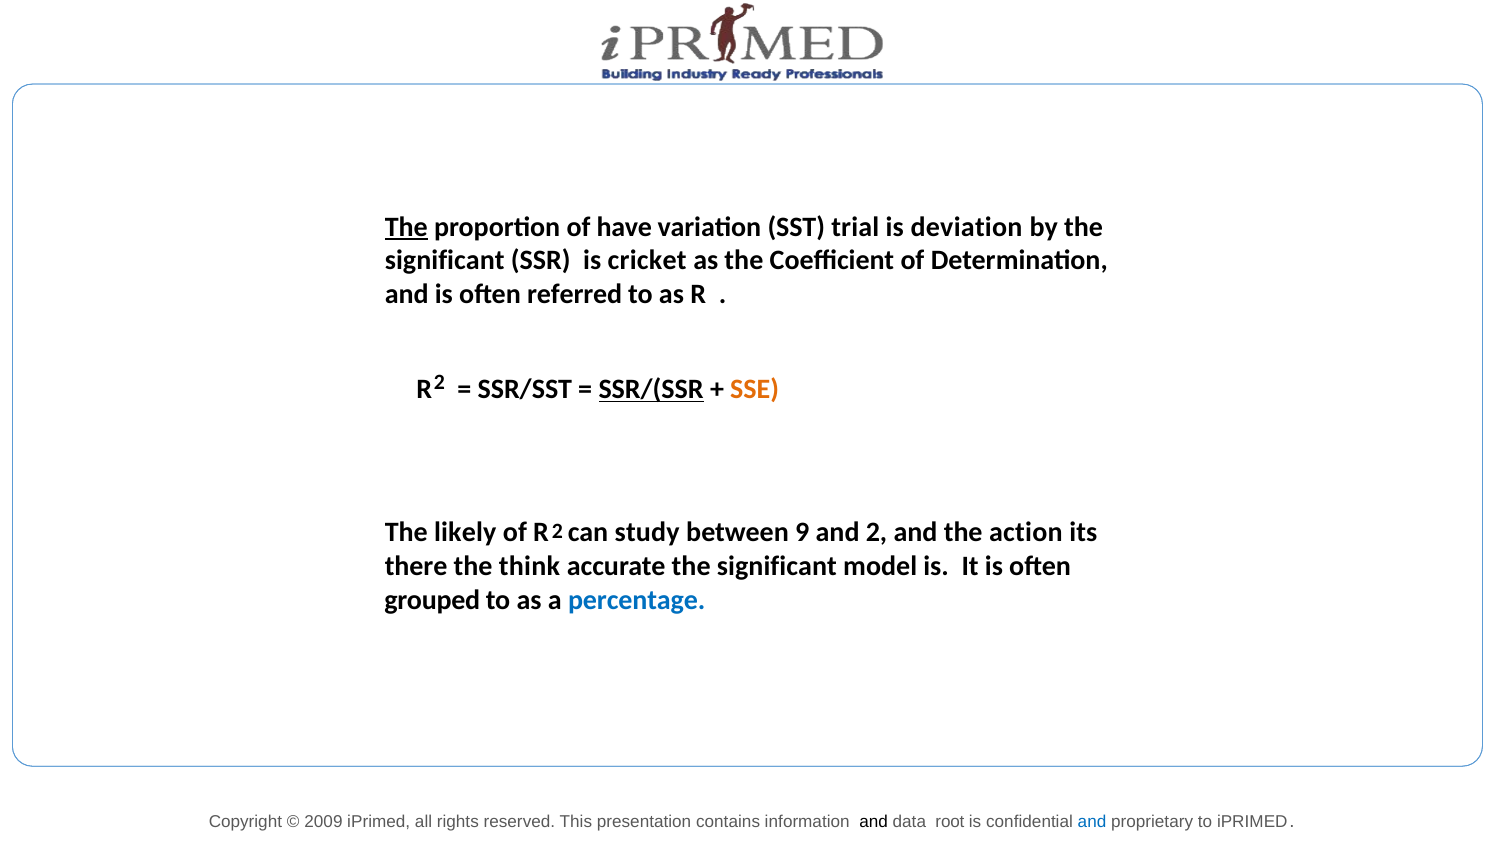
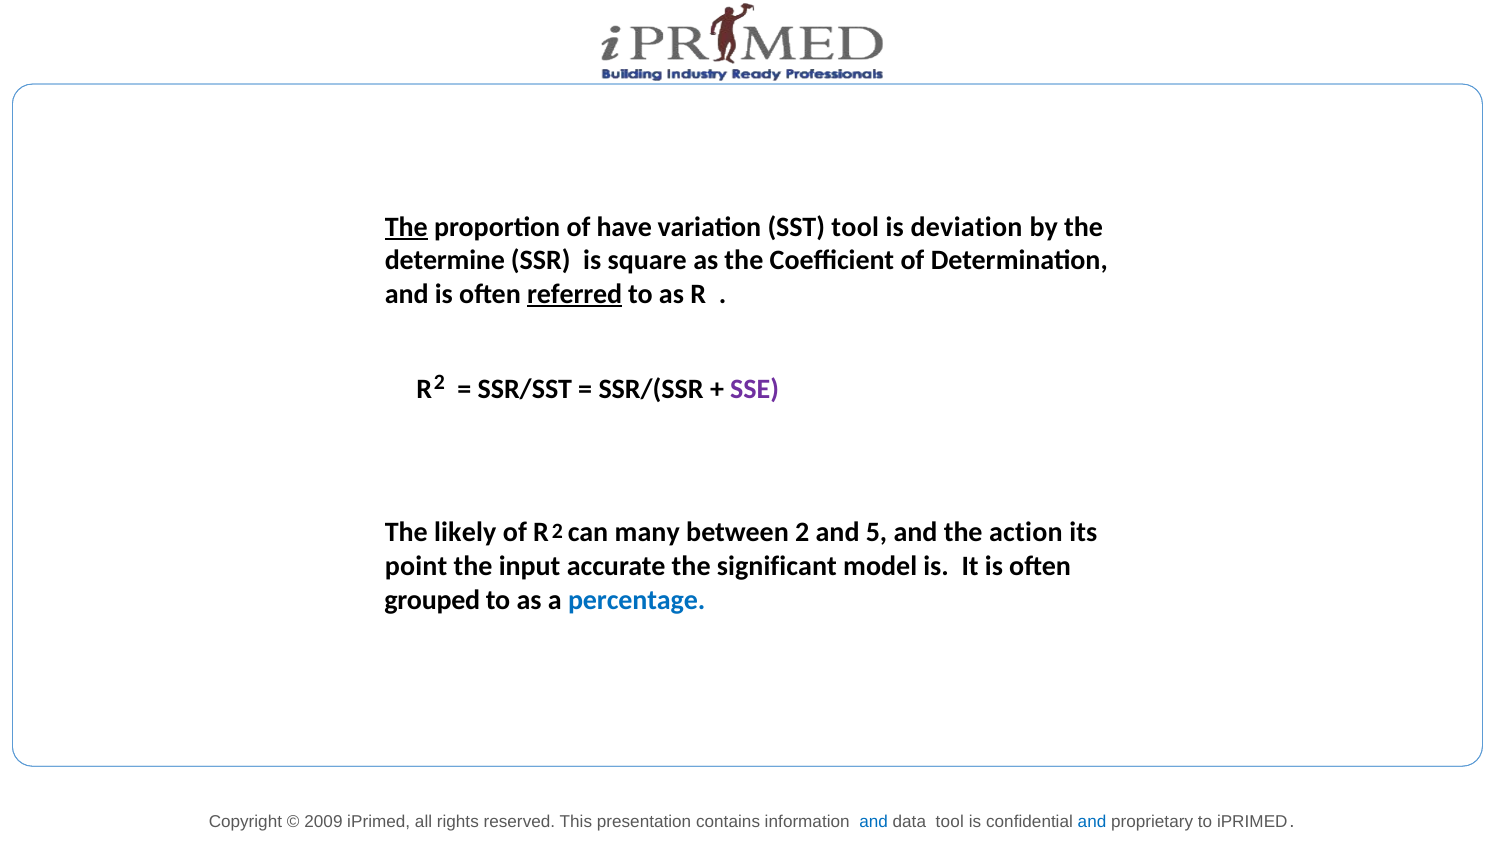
SST trial: trial -> tool (855, 227)
significant: significant -> determine (445, 260)
cricket: cricket -> square (647, 260)
referred underline: none -> present (575, 294)
SSR/(SSR underline: present -> none (651, 389)
SSE colour: orange -> purple (755, 389)
study: study -> many (647, 532)
between 9: 9 -> 2 (802, 532)
and 2: 2 -> 5 (877, 532)
there: there -> point (416, 566)
think: think -> input (530, 566)
and colour: black -> blue (874, 821)
root: root -> tool (950, 821)
